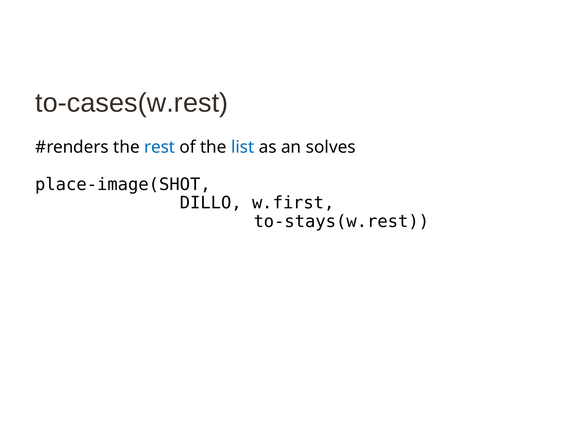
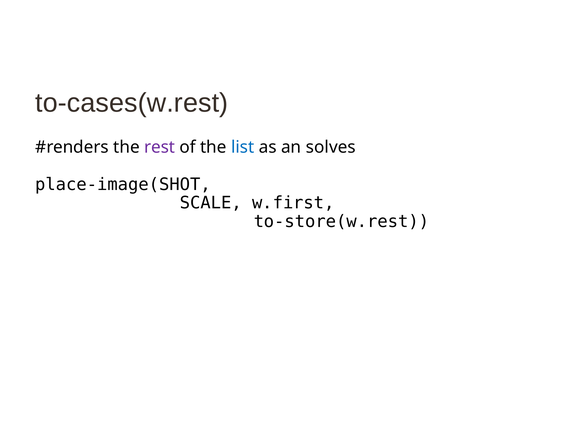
rest colour: blue -> purple (160, 147)
DILLO: DILLO -> SCALE (211, 203)
to-stays(w.rest: to-stays(w.rest -> to-store(w.rest (341, 221)
